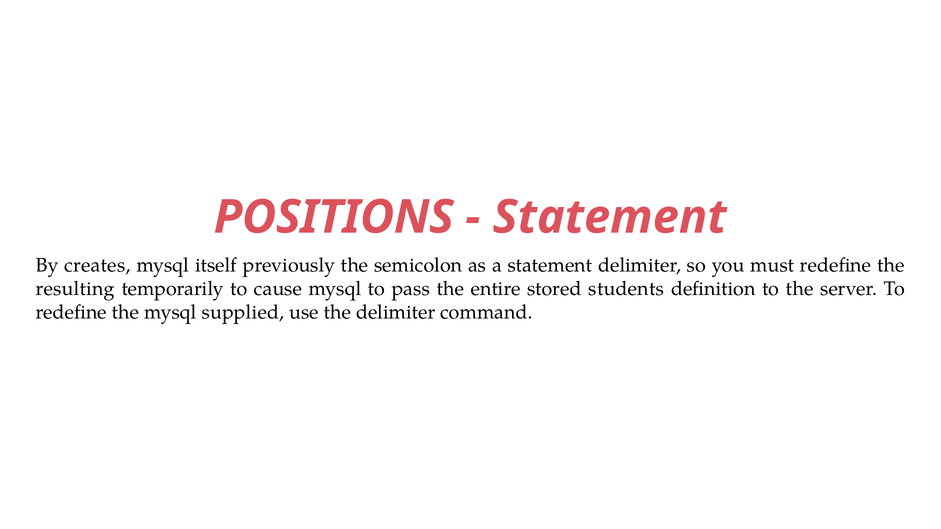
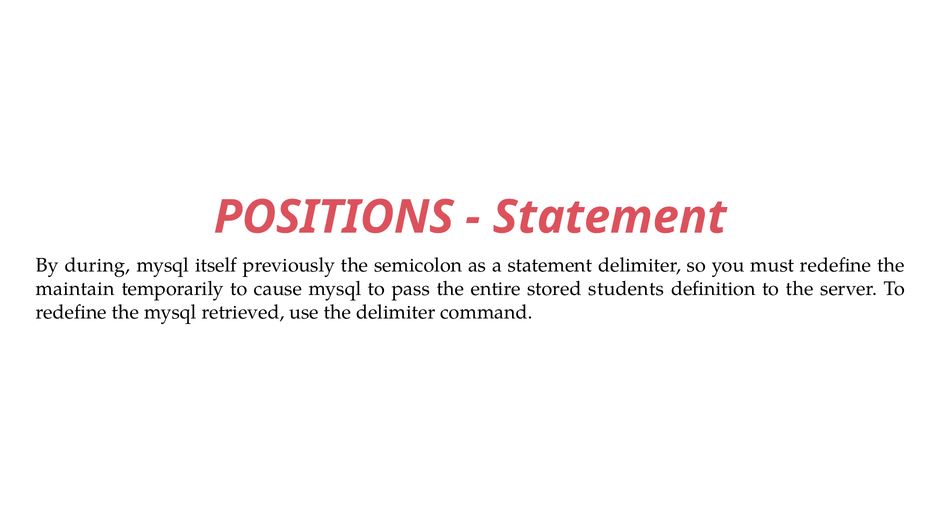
creates: creates -> during (97, 266)
resulting: resulting -> maintain (75, 289)
supplied: supplied -> retrieved (243, 313)
